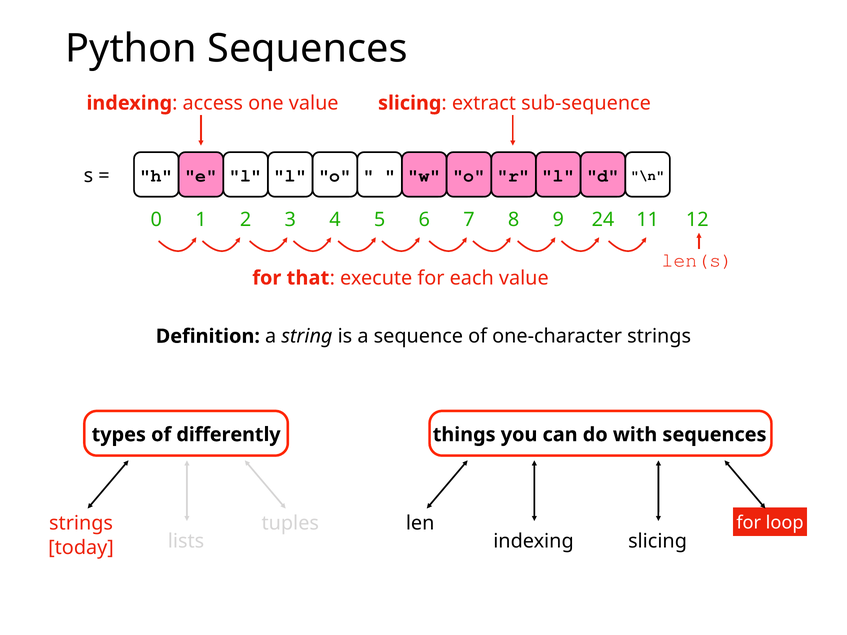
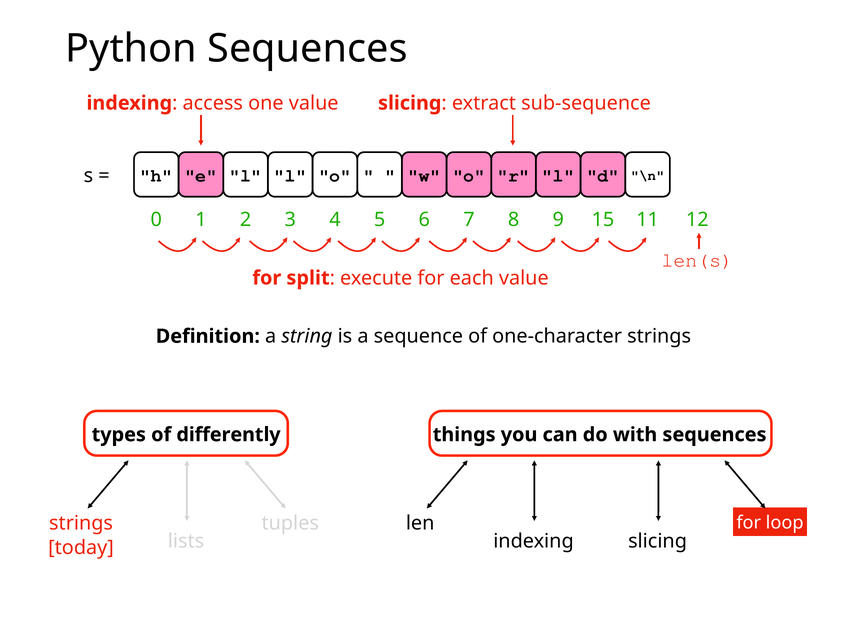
24: 24 -> 15 (603, 220)
that: that -> split (308, 278)
